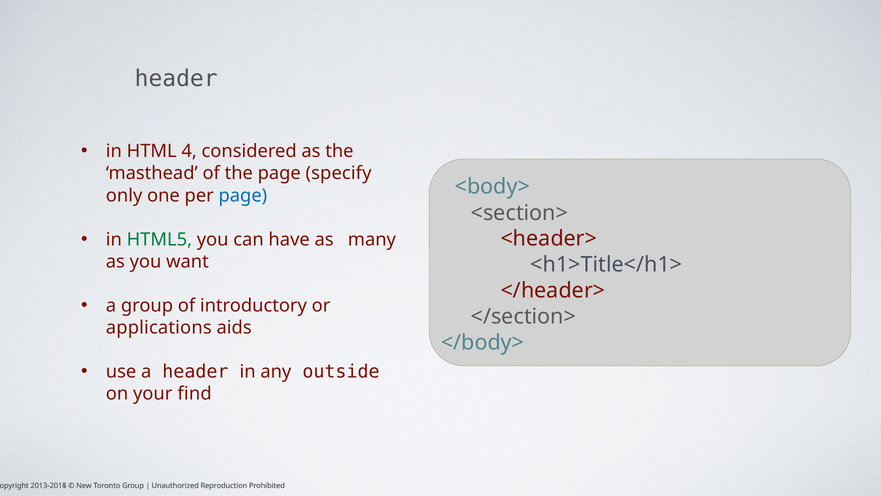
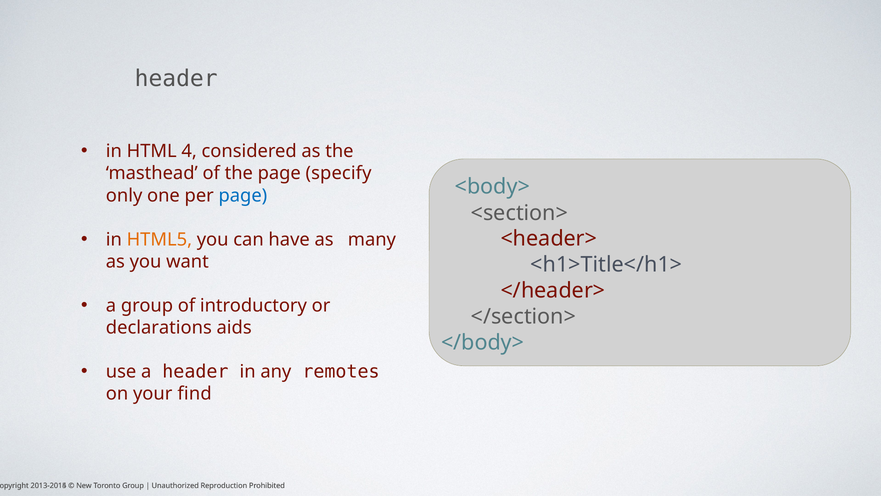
HTML5 colour: green -> orange (159, 239)
applications: applications -> declarations (159, 327)
outside: outside -> remotes (341, 371)
